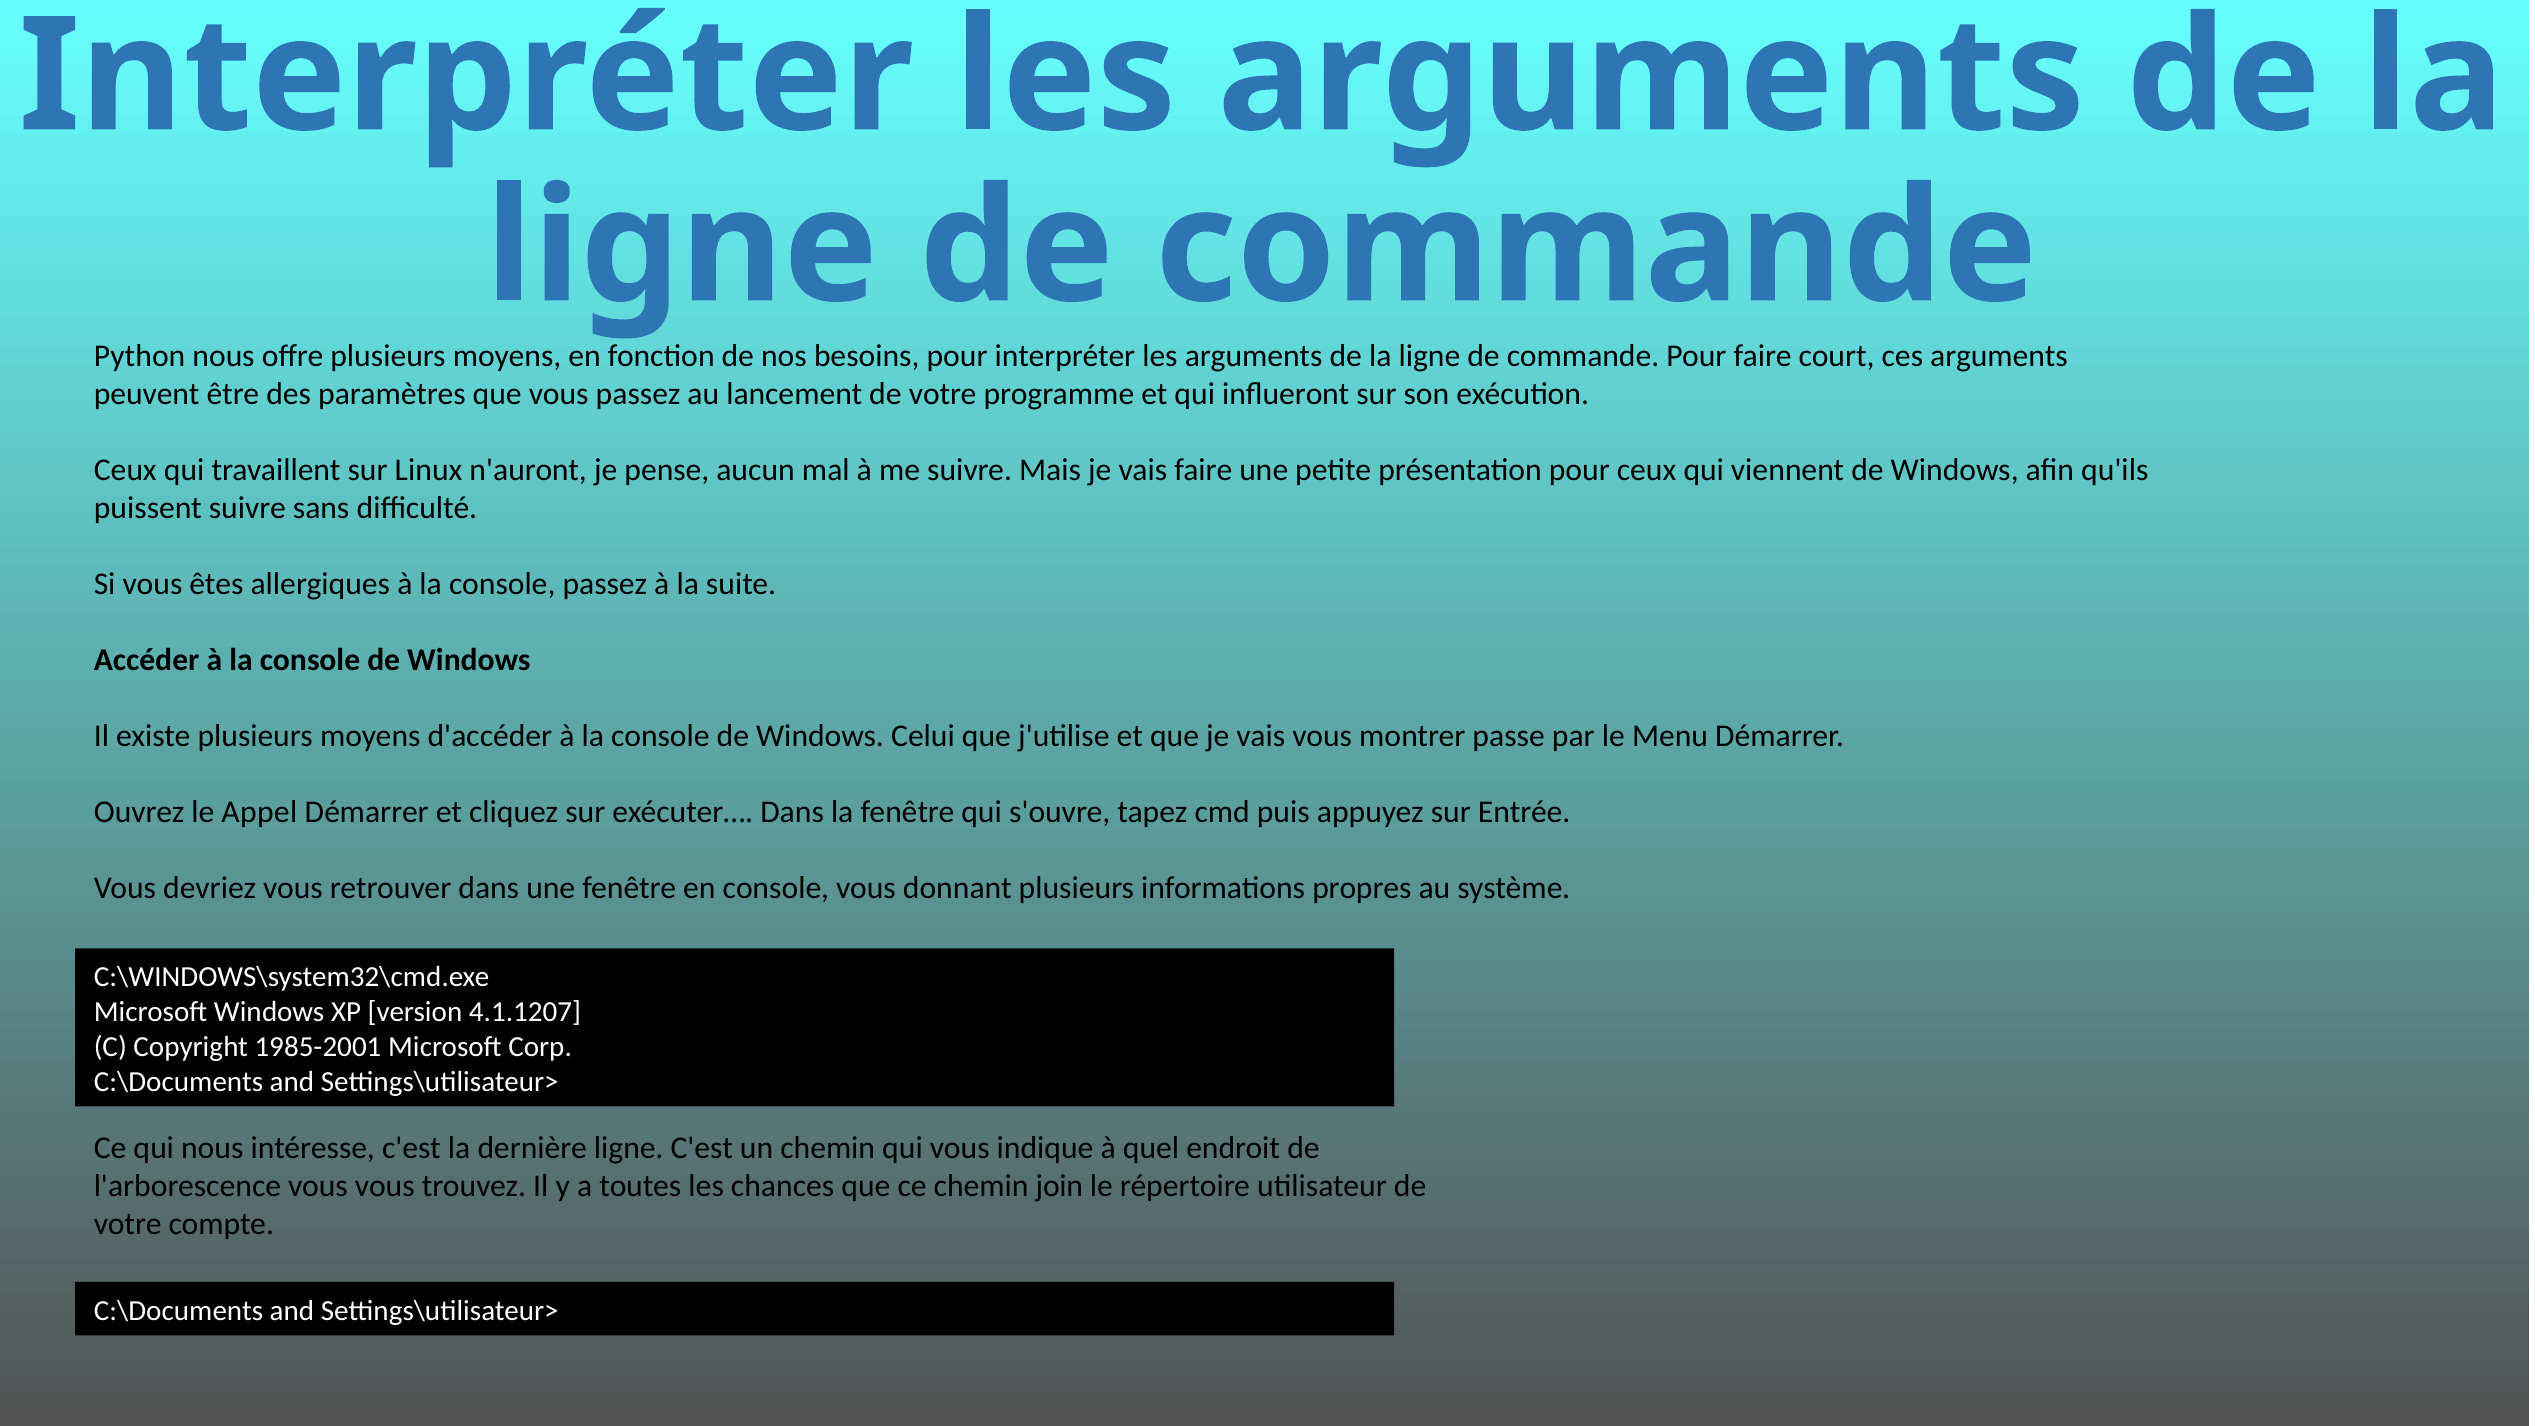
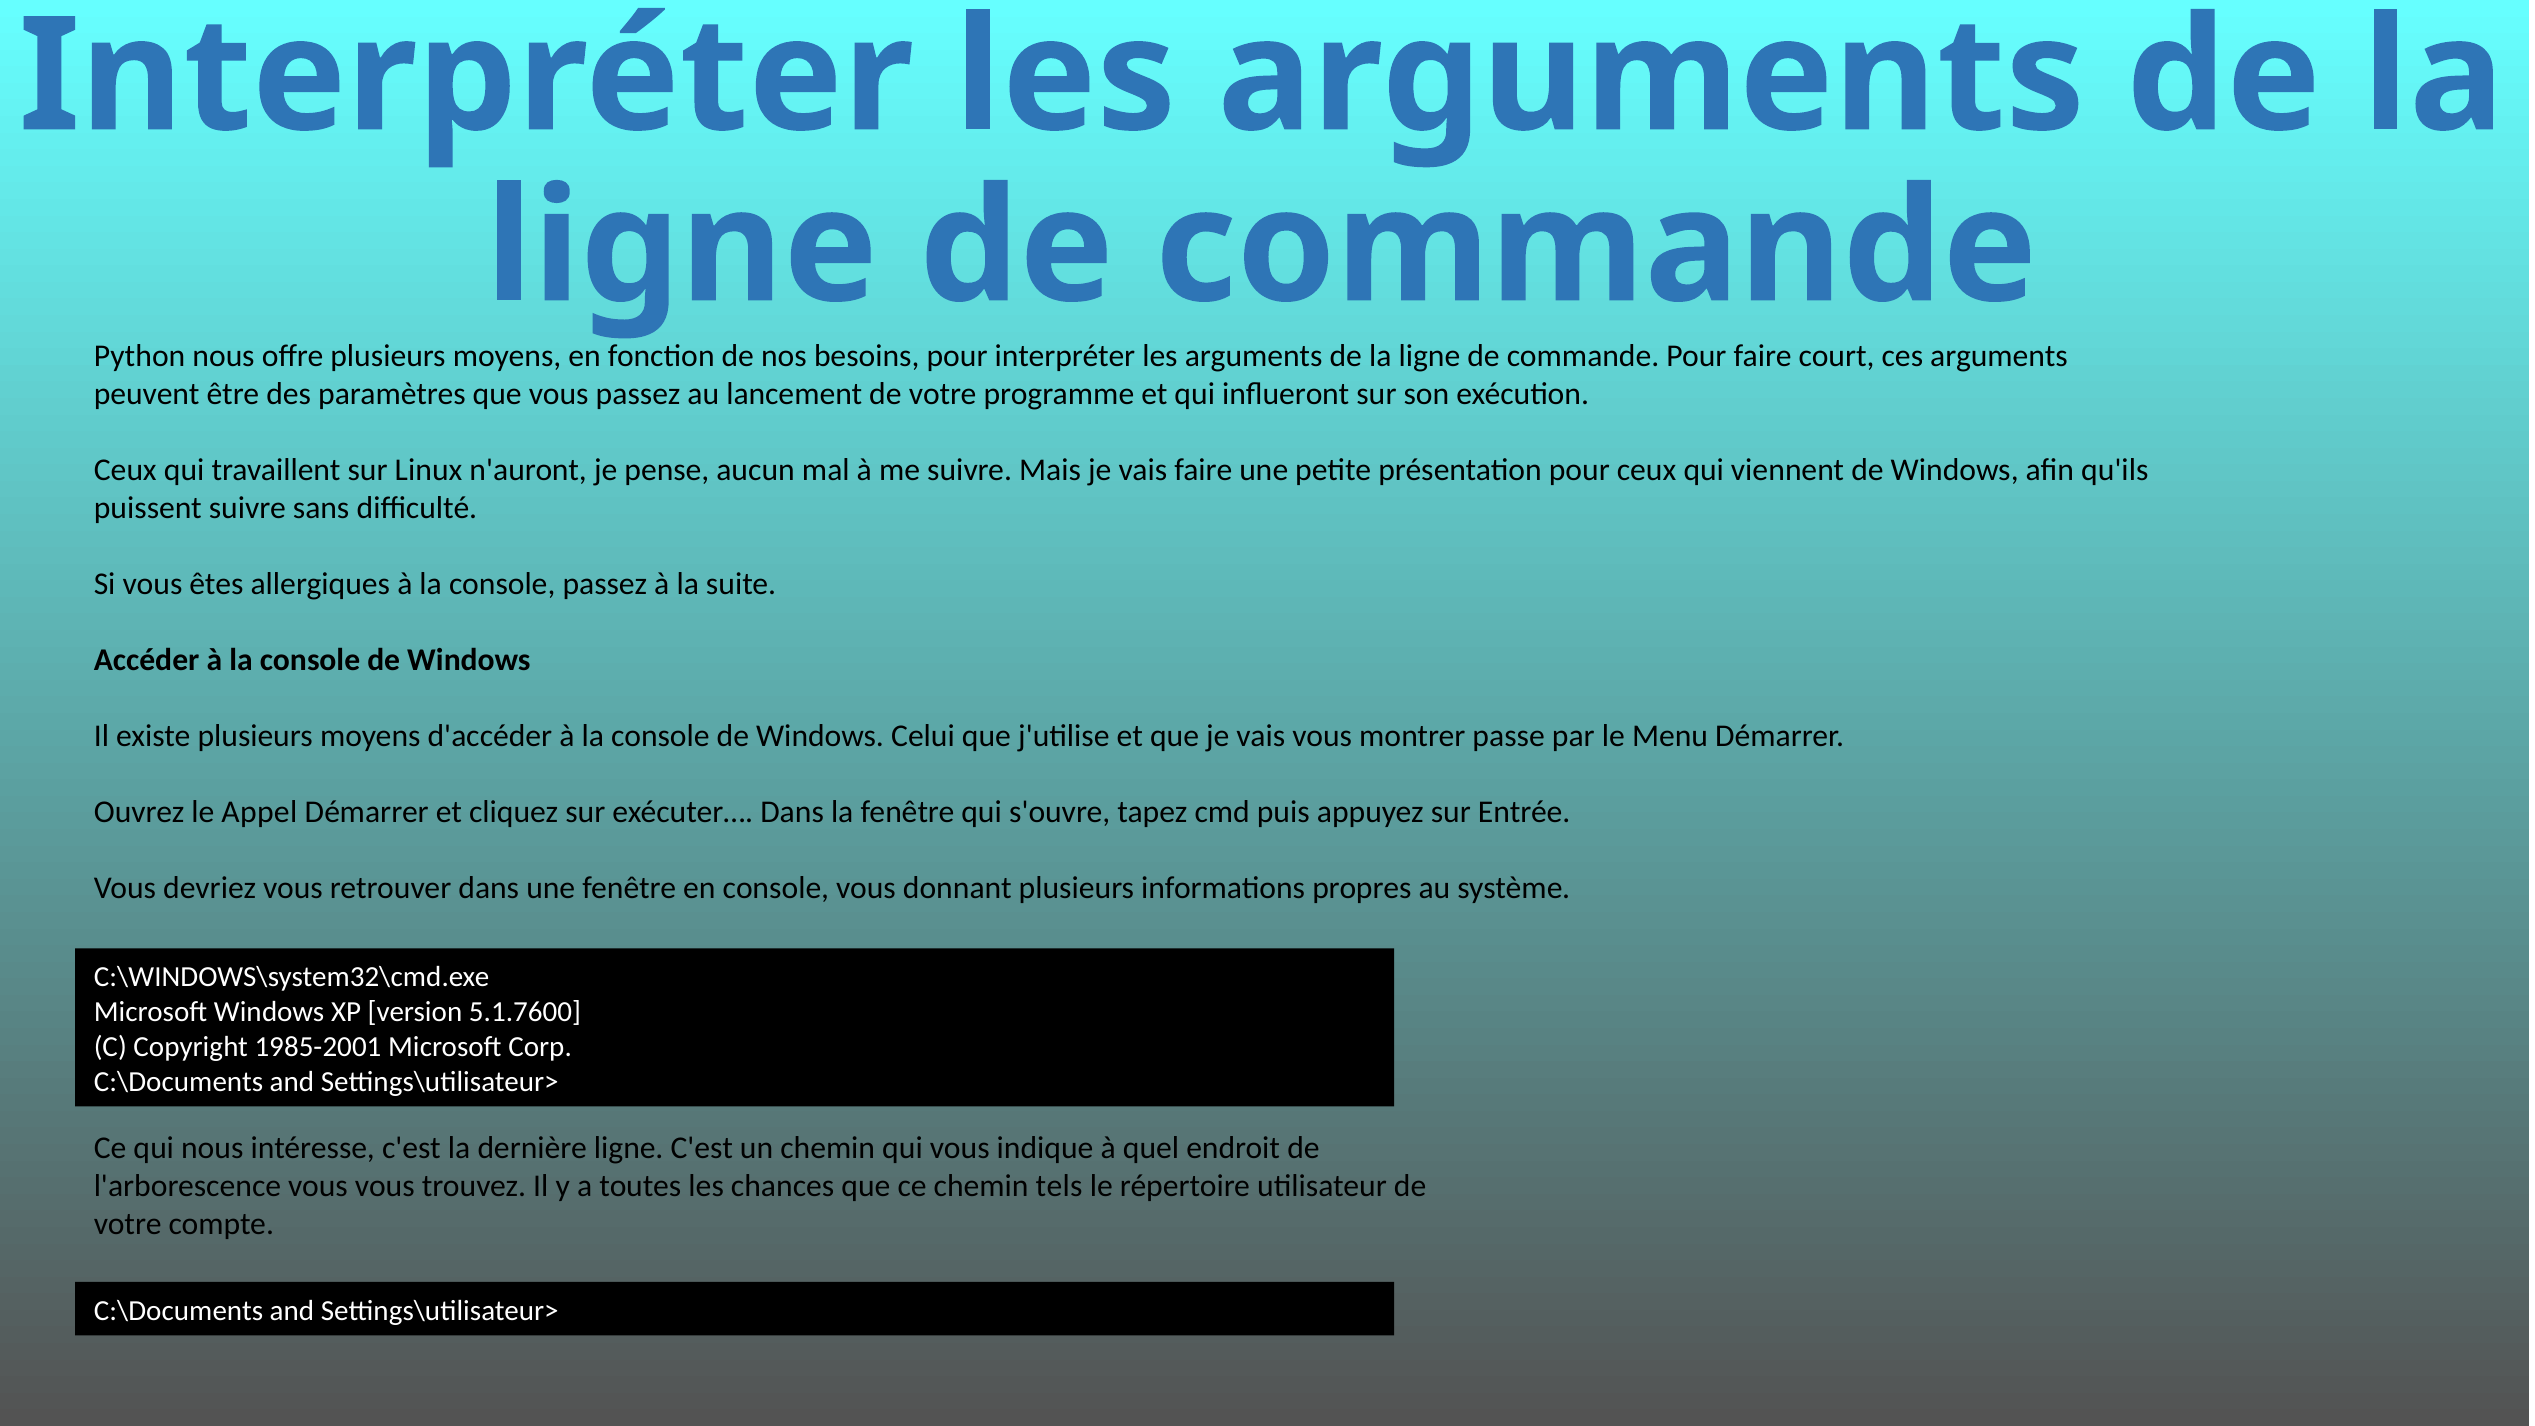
4.1.1207: 4.1.1207 -> 5.1.7600 (525, 1012)
join: join -> tels (1059, 1186)
